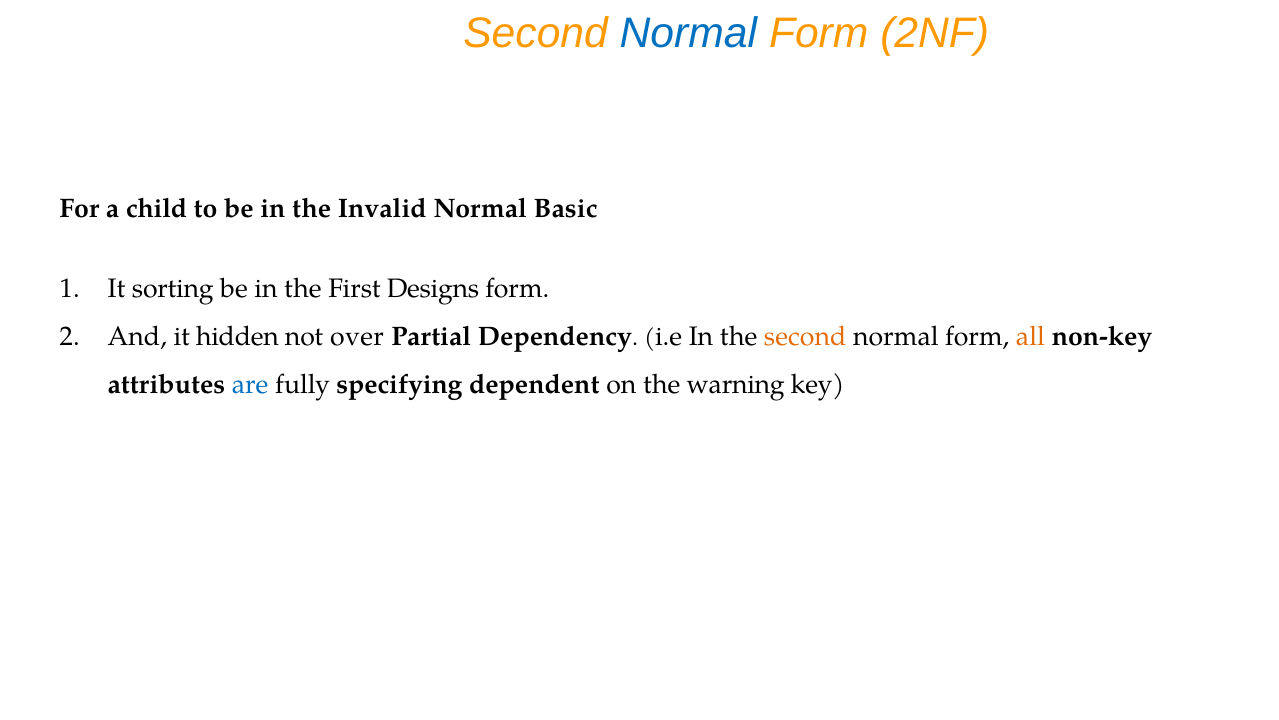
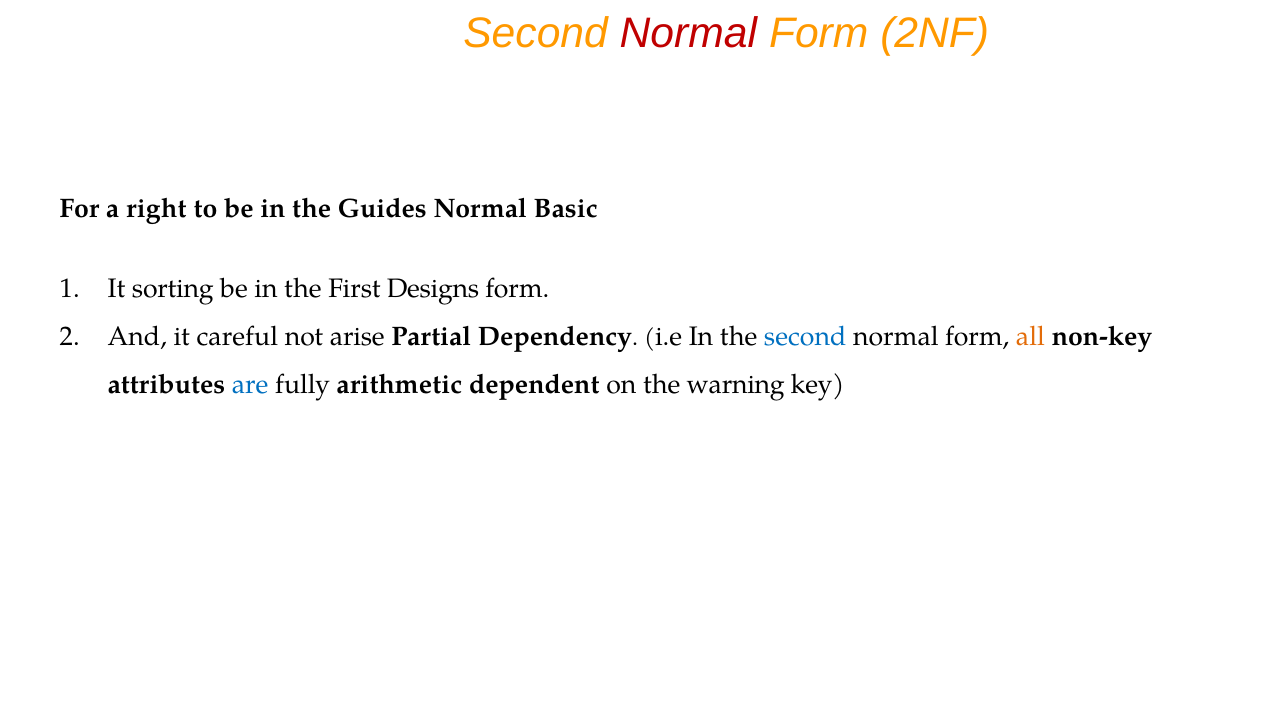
Normal colour: blue -> red (688, 33)
child: child -> right (156, 209)
Invalid: Invalid -> Guides (382, 209)
hidden: hidden -> careful (237, 336)
over: over -> arise (357, 336)
second colour: orange -> blue (805, 336)
specifying: specifying -> arithmetic (399, 384)
